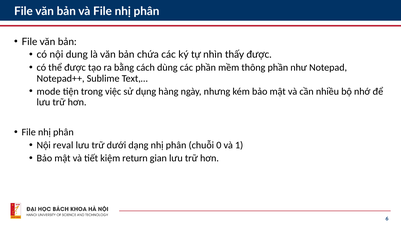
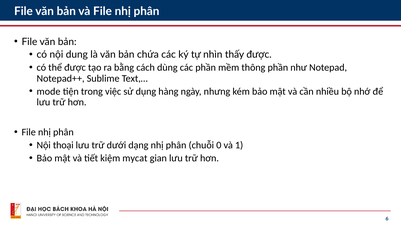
reval: reval -> thoại (63, 145)
return: return -> mycat (135, 158)
